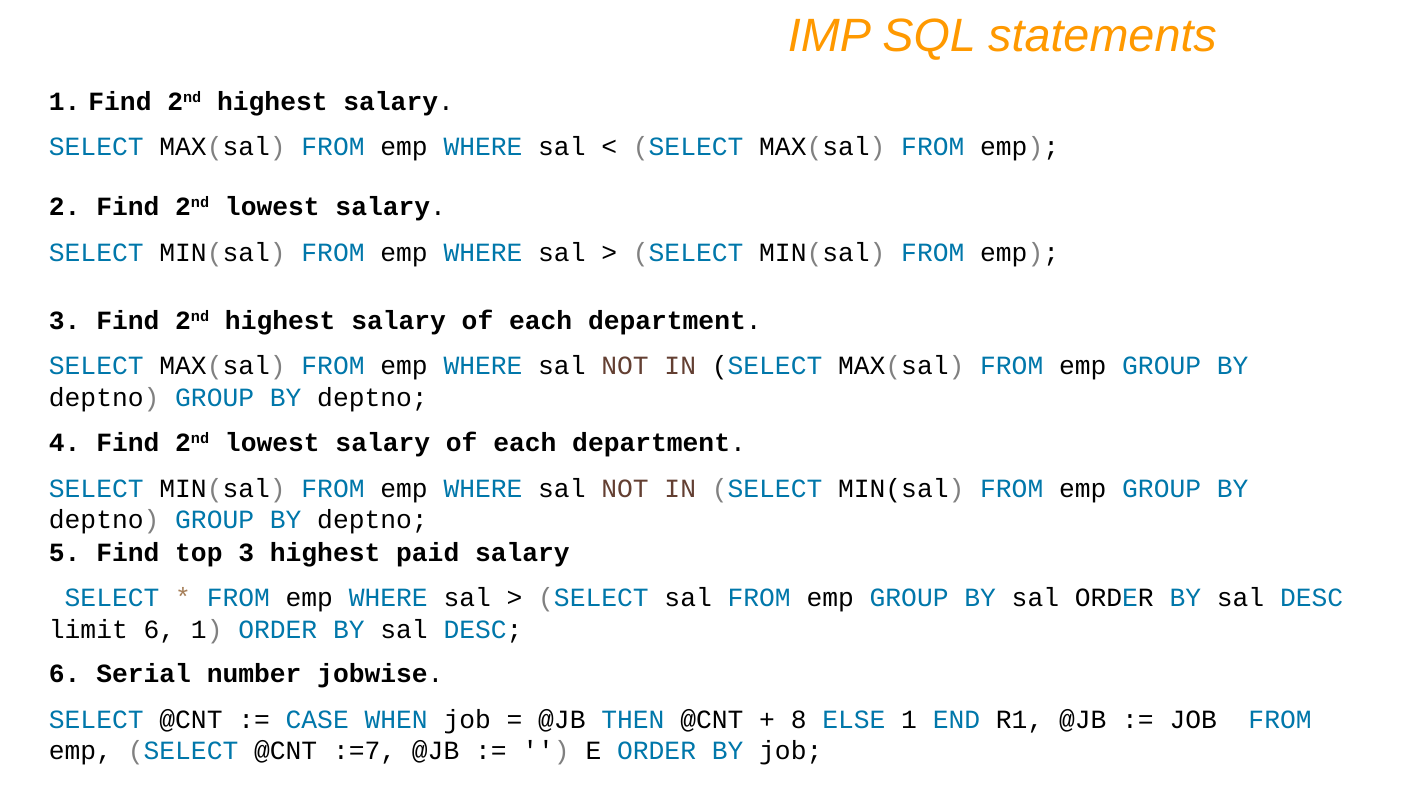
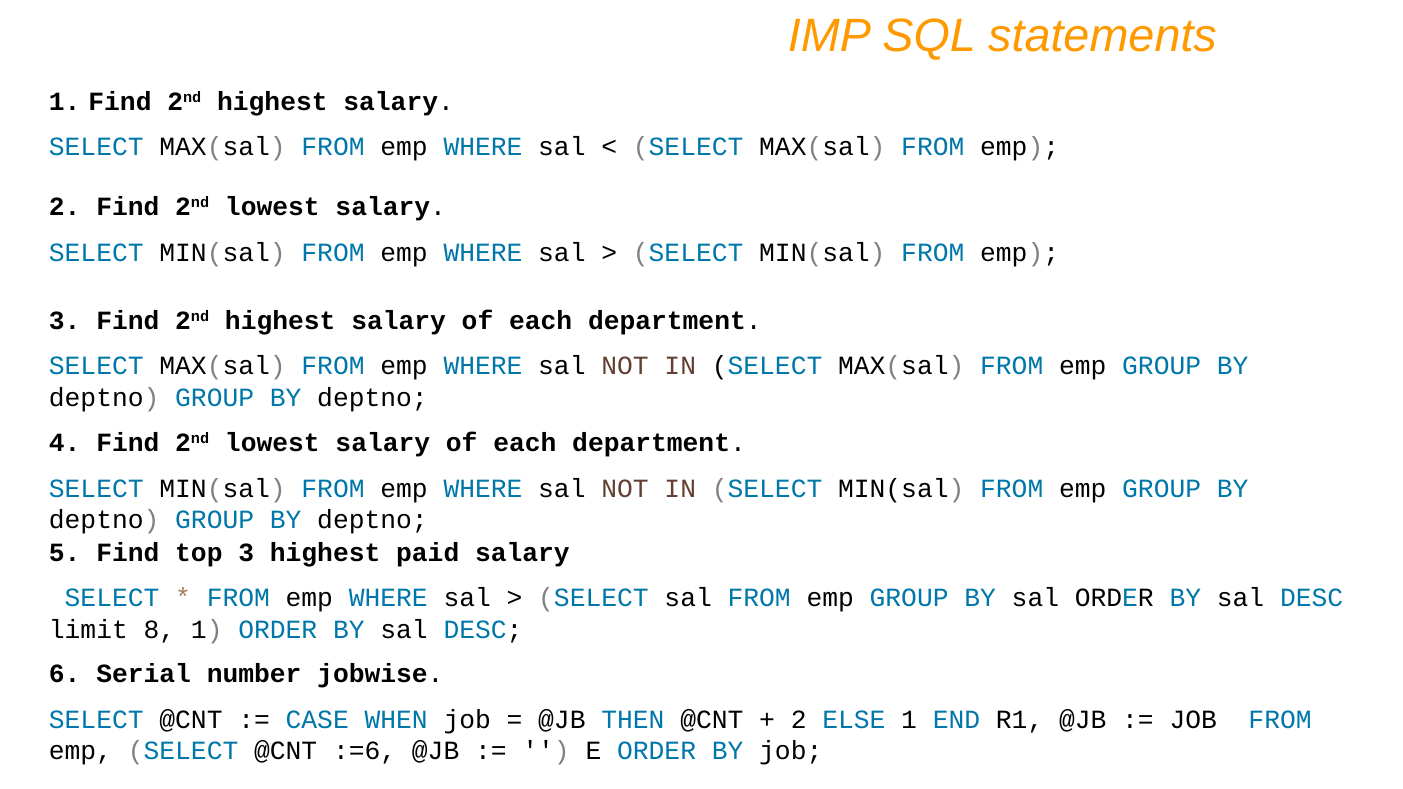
limit 6: 6 -> 8 (159, 630)
8: 8 -> 2 (799, 720)
:=7: :=7 -> :=6 (365, 751)
